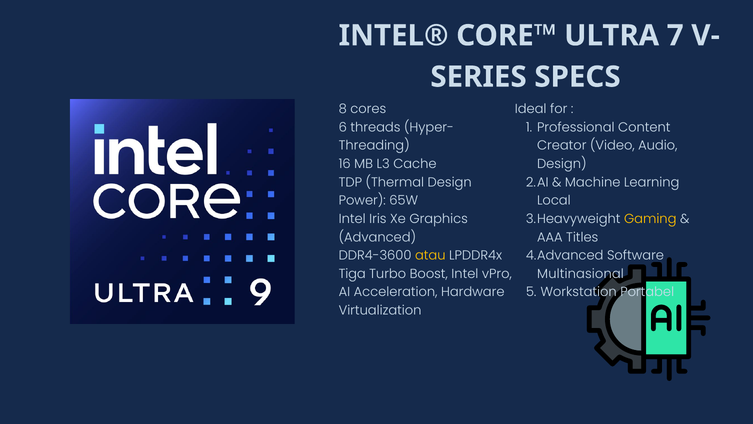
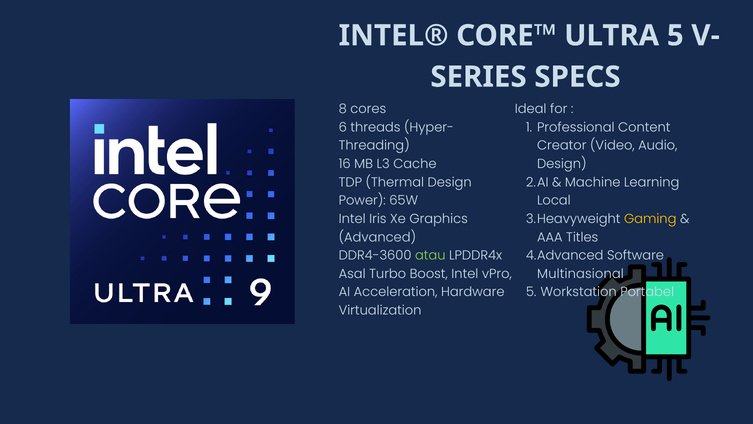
ULTRA 7: 7 -> 5 (675, 36)
atau colour: yellow -> light green (430, 255)
Tiga: Tiga -> Asal (352, 274)
